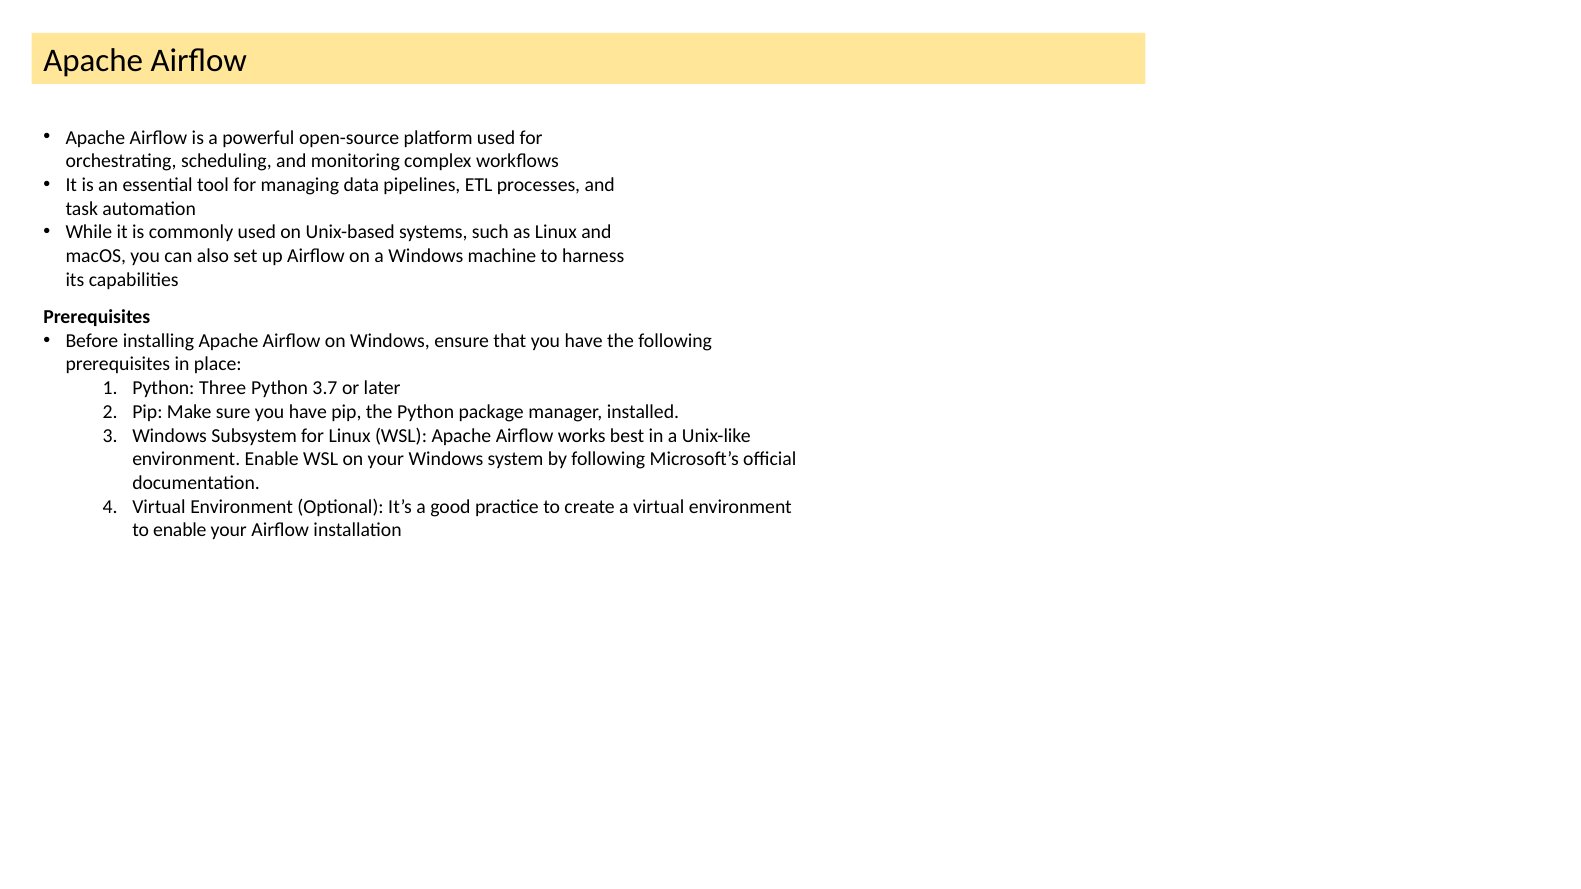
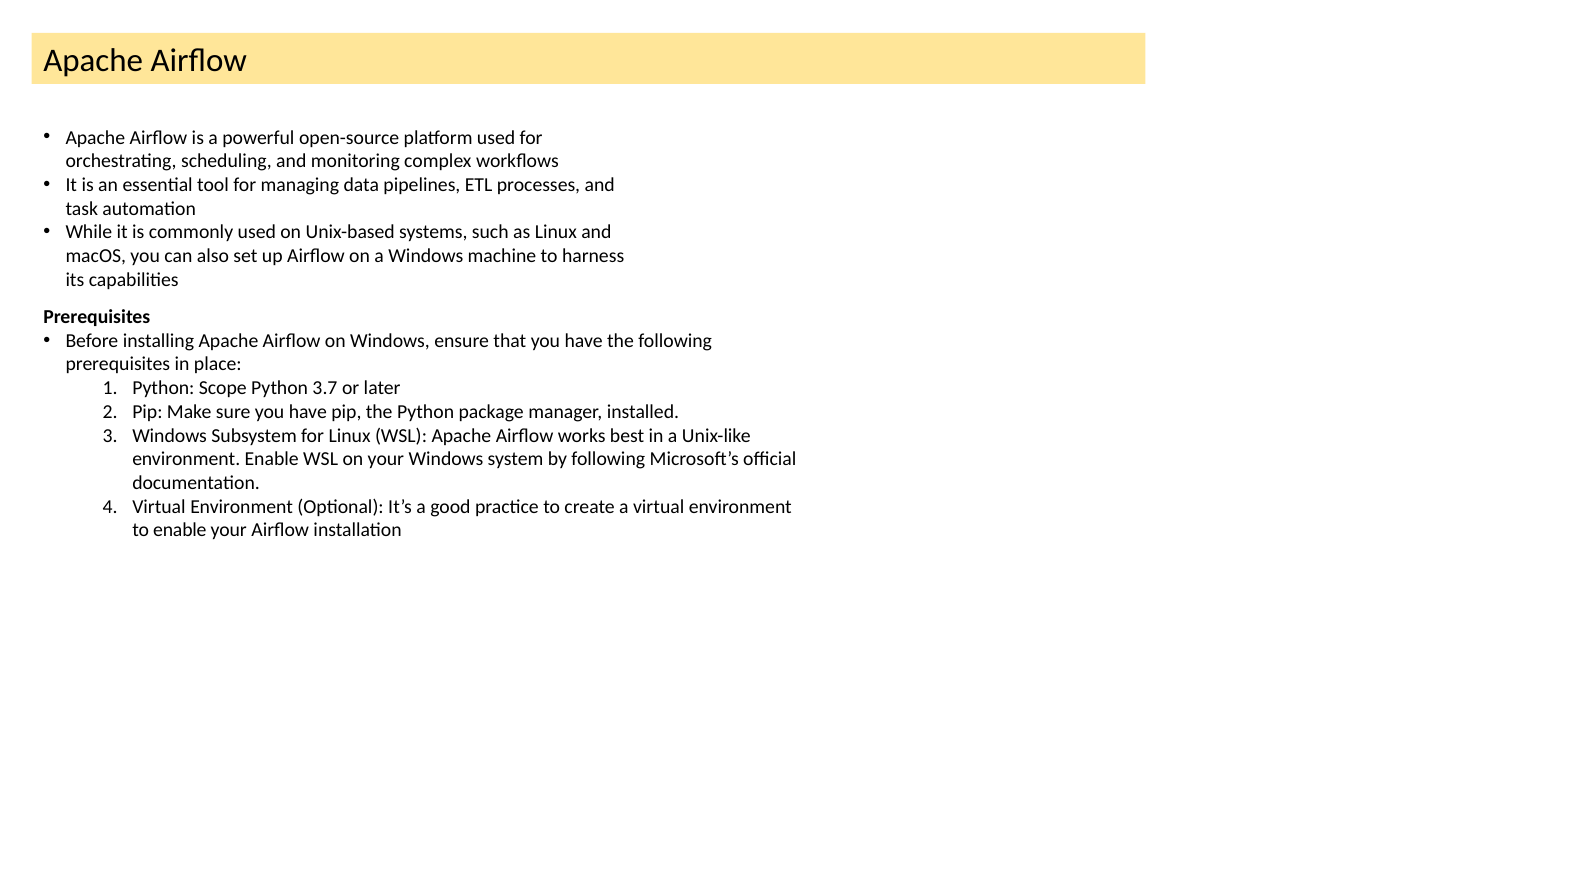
Three: Three -> Scope (223, 388)
